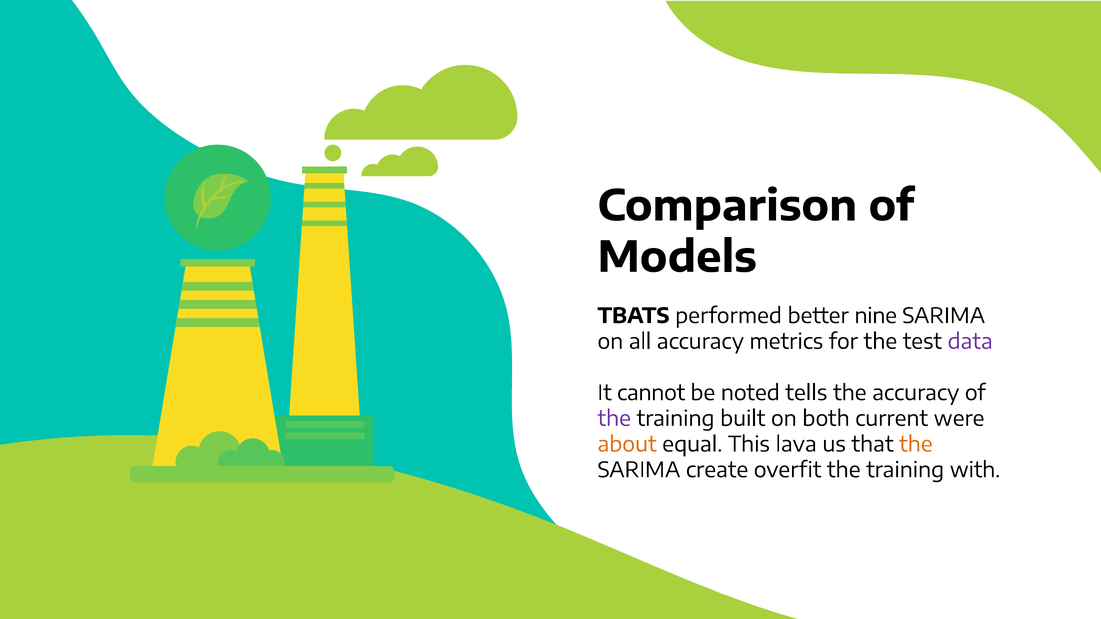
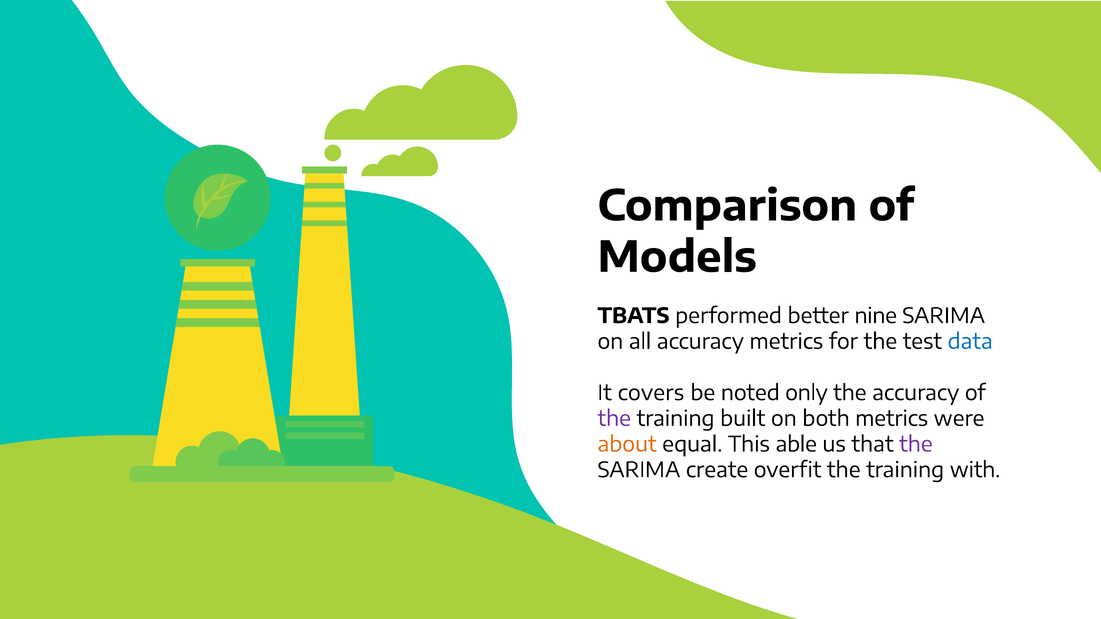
data colour: purple -> blue (970, 342)
cannot: cannot -> covers (651, 393)
tells: tells -> only (806, 393)
both current: current -> metrics (892, 419)
lava: lava -> able (796, 445)
the colour: orange -> purple (916, 445)
